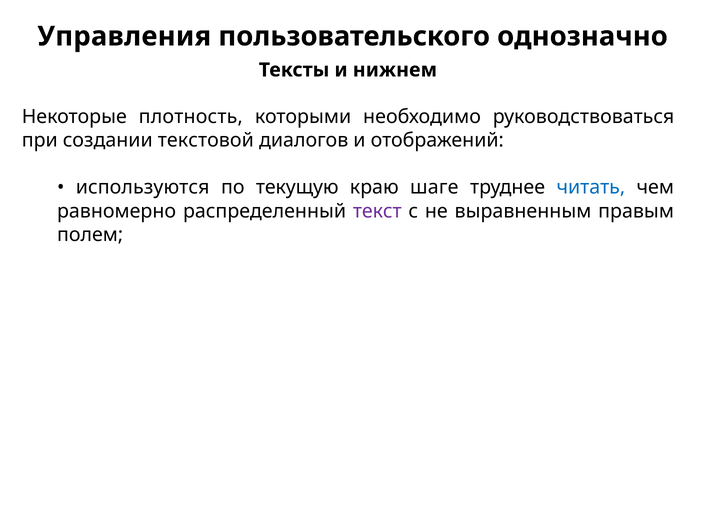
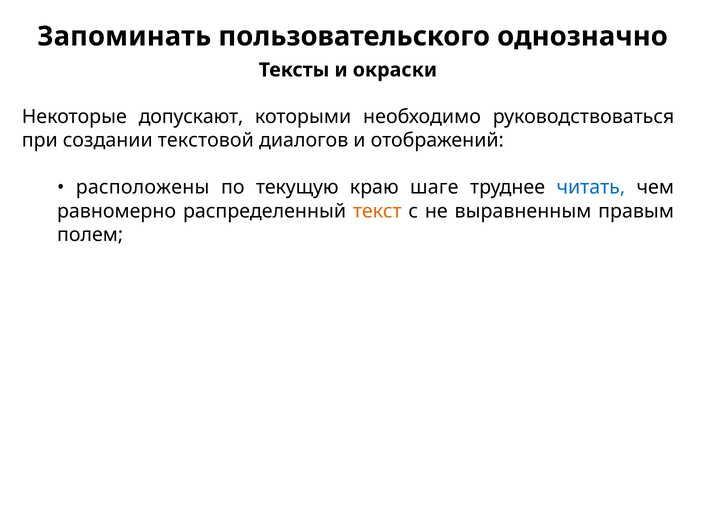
Управления: Управления -> Запоминать (124, 36)
нижнем: нижнем -> окраски (395, 70)
плотность: плотность -> допускают (191, 117)
используются: используются -> расположены (143, 187)
текст colour: purple -> orange (377, 211)
